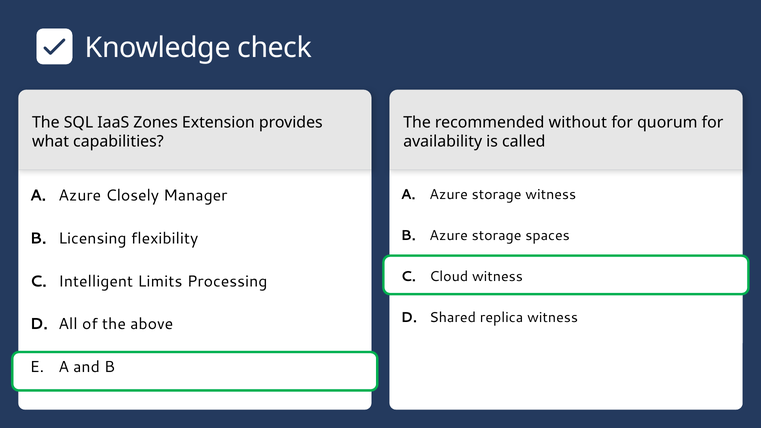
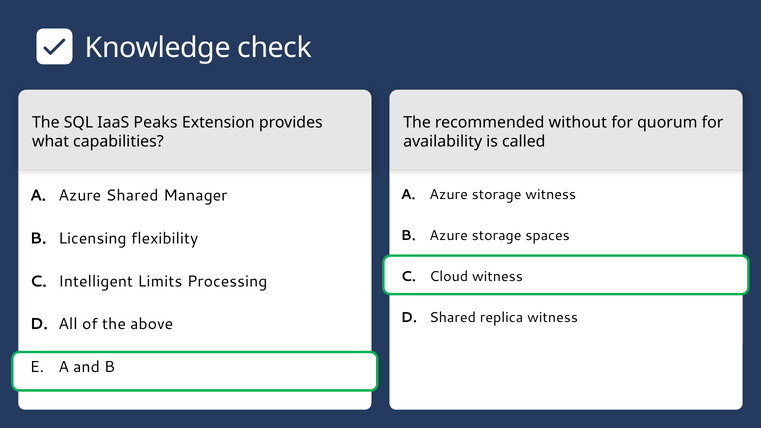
Zones: Zones -> Peaks (155, 123)
Closely: Closely -> Shared (132, 196)
